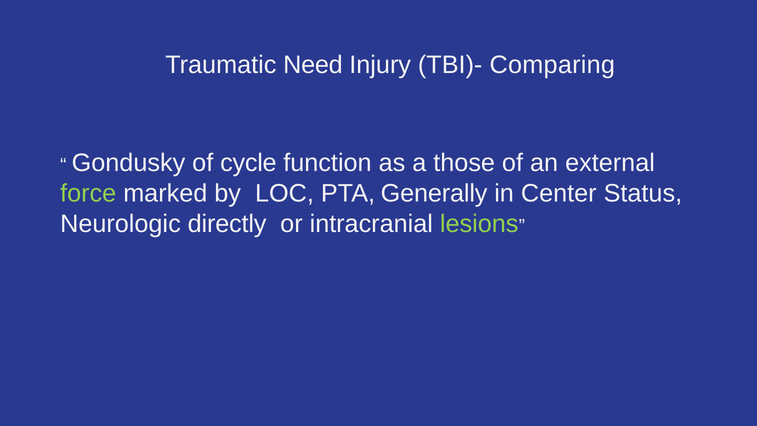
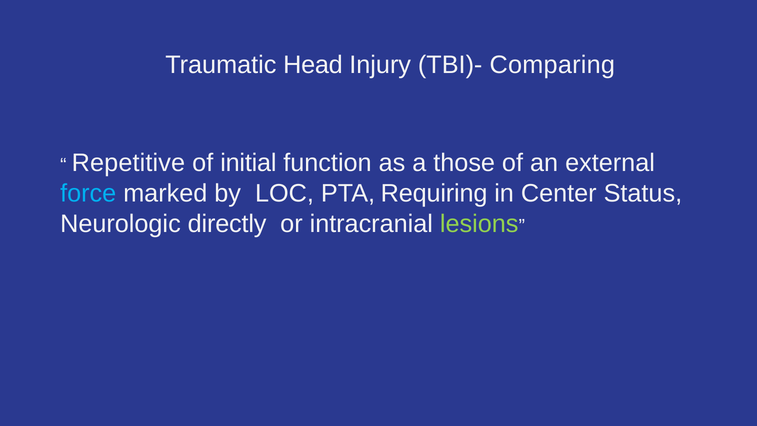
Need: Need -> Head (313, 65)
Gondusky: Gondusky -> Repetitive (128, 163)
cycle: cycle -> initial (248, 163)
force colour: light green -> light blue (88, 193)
Generally: Generally -> Requiring (434, 193)
